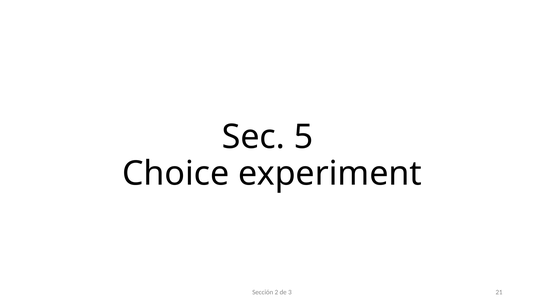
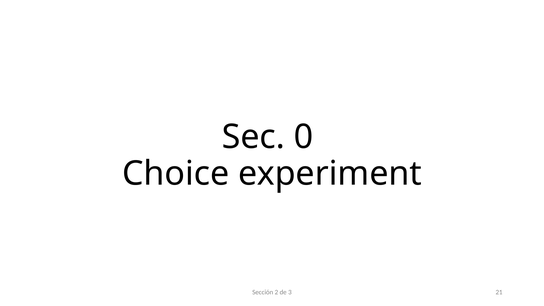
5: 5 -> 0 (304, 137)
